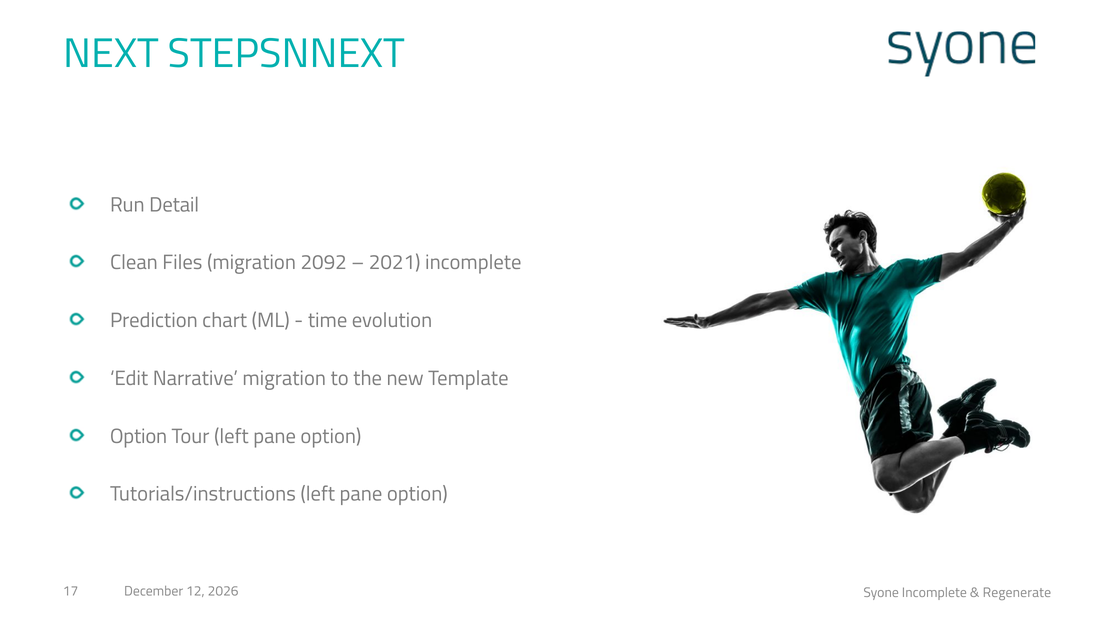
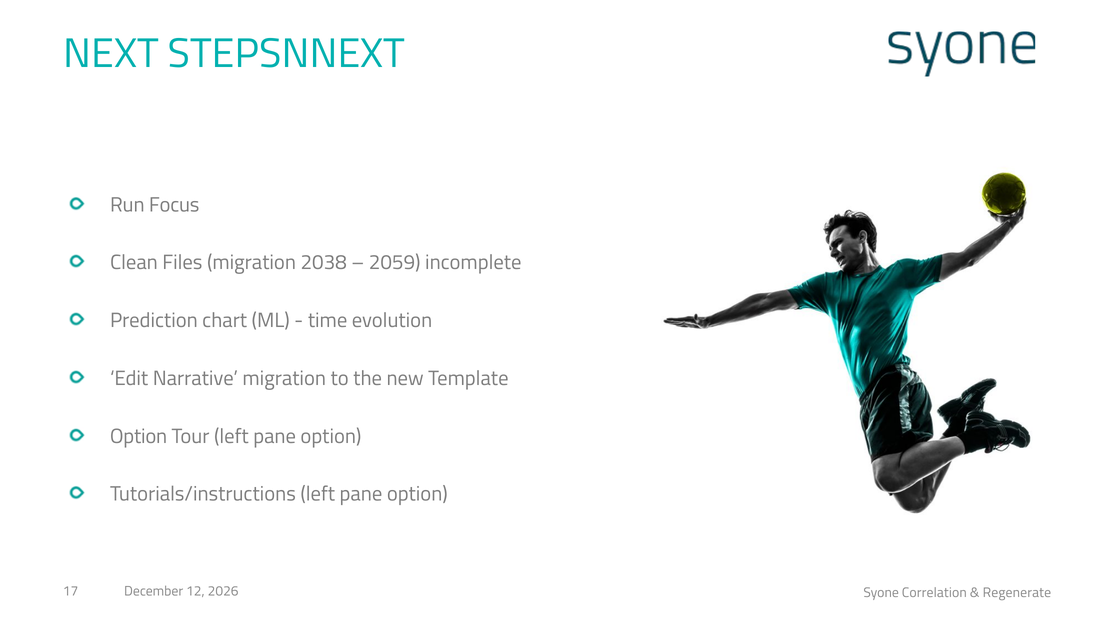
Detail: Detail -> Focus (174, 205)
2092: 2092 -> 2038 (324, 263)
2021: 2021 -> 2059 (395, 263)
Syone Incomplete: Incomplete -> Correlation (934, 592)
